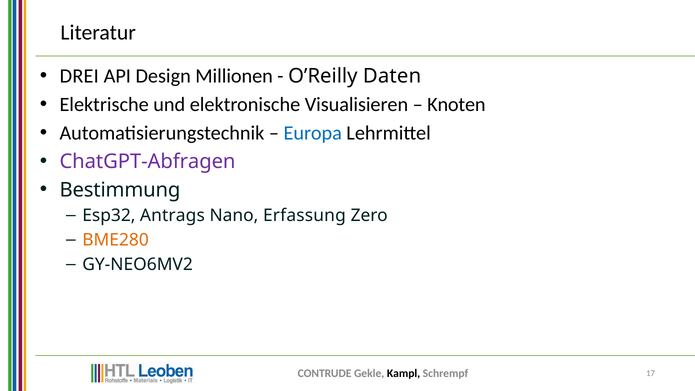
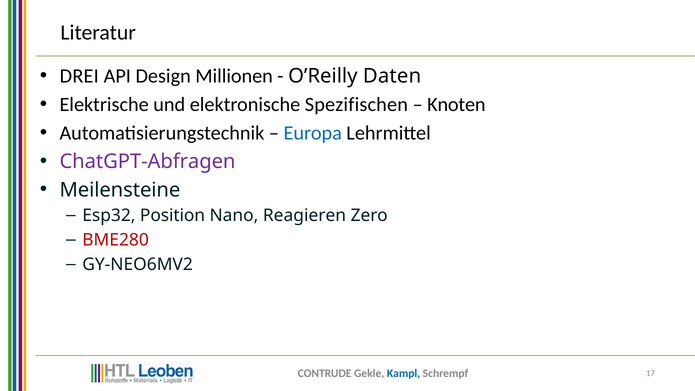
Visualisieren: Visualisieren -> Spezifischen (356, 105)
Bestimmung: Bestimmung -> Meilensteine (120, 190)
Antrags: Antrags -> Position (173, 216)
Erfassung: Erfassung -> Reagieren (305, 216)
BME280 colour: orange -> red (116, 240)
Kampl colour: black -> blue (404, 373)
